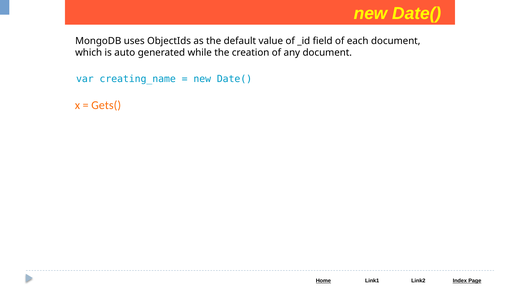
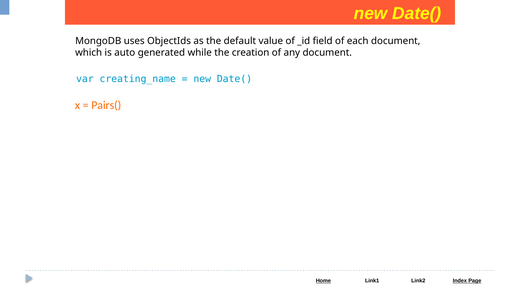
Gets(: Gets( -> Pairs( (106, 105)
